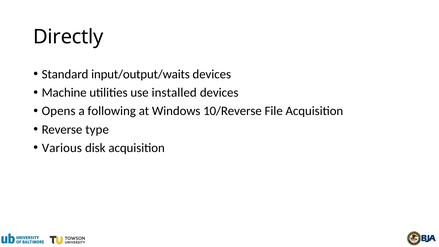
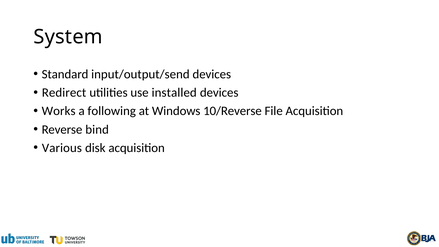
Directly: Directly -> System (68, 37)
input/output/waits: input/output/waits -> input/output/send (140, 74)
Machine: Machine -> Redirect (64, 93)
Opens: Opens -> Works (59, 111)
type: type -> bind (97, 129)
